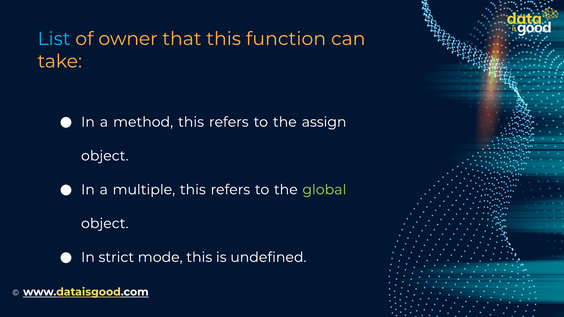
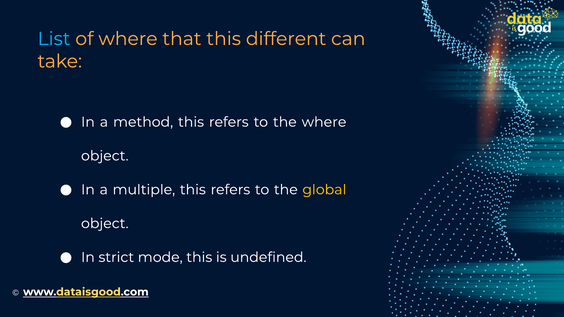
of owner: owner -> where (128, 39)
function: function -> different (286, 39)
the assign: assign -> where (324, 122)
global colour: light green -> yellow (324, 190)
